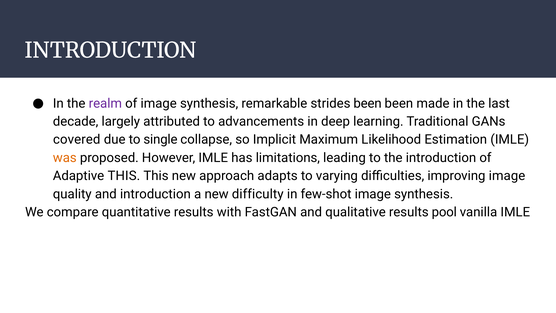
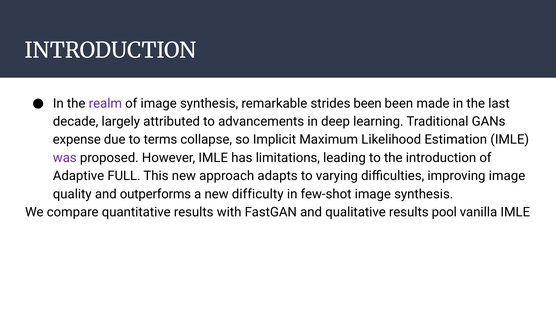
covered: covered -> expense (77, 140)
single: single -> terms (160, 140)
was colour: orange -> purple (65, 158)
Adaptive THIS: THIS -> FULL (124, 176)
and introduction: introduction -> outperforms (155, 194)
